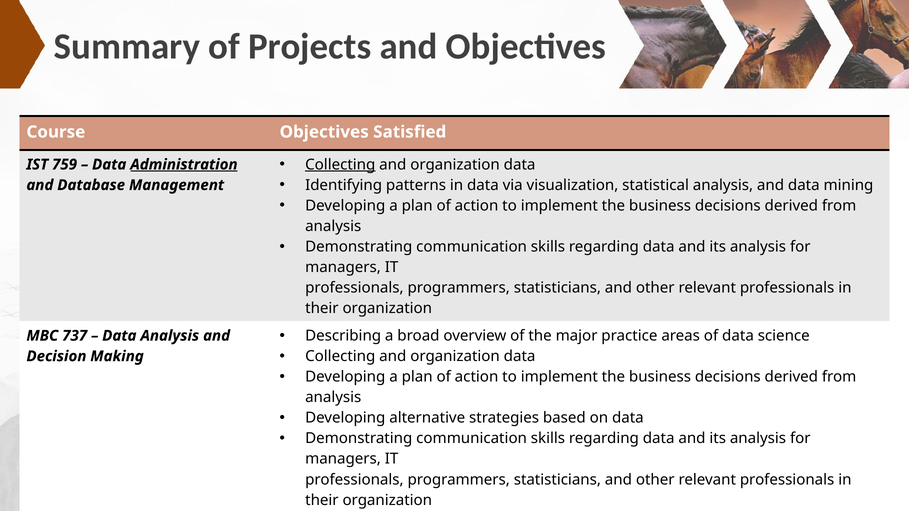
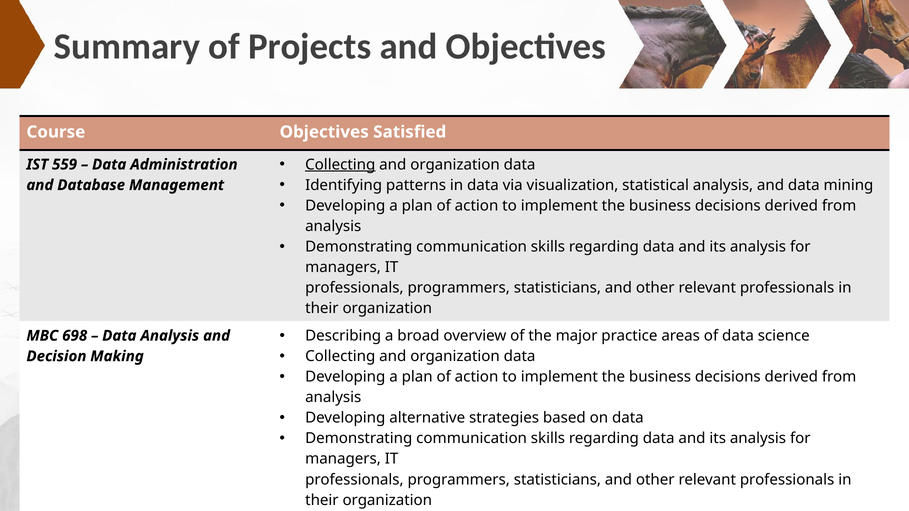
759: 759 -> 559 (65, 165)
Administration underline: present -> none (184, 165)
737: 737 -> 698 (75, 336)
